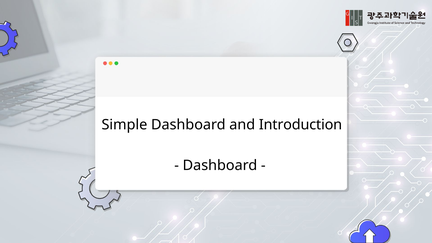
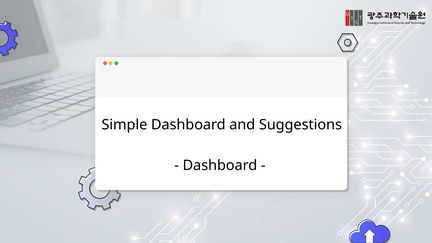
Introduction: Introduction -> Suggestions (300, 125)
